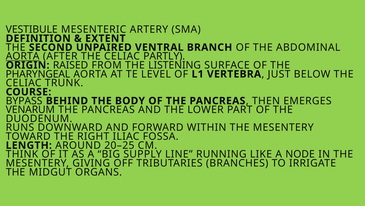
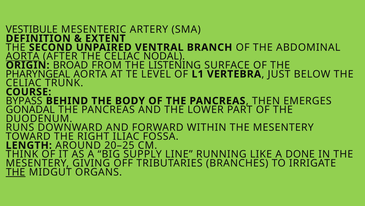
PARTLY: PARTLY -> NODAL (164, 56)
RAISED: RAISED -> BROAD (70, 65)
VENARUM: VENARUM -> GONADAL (30, 109)
NODE: NODE -> DONE (300, 154)
THE underline: none -> present (16, 172)
